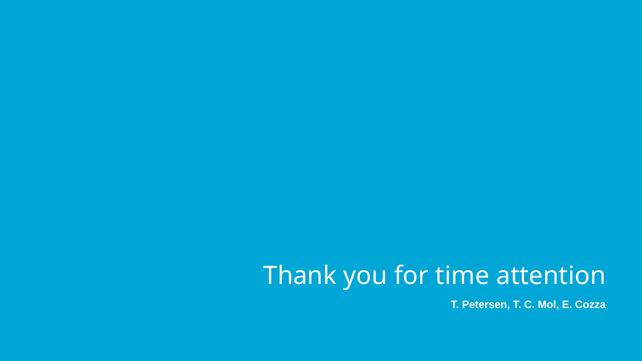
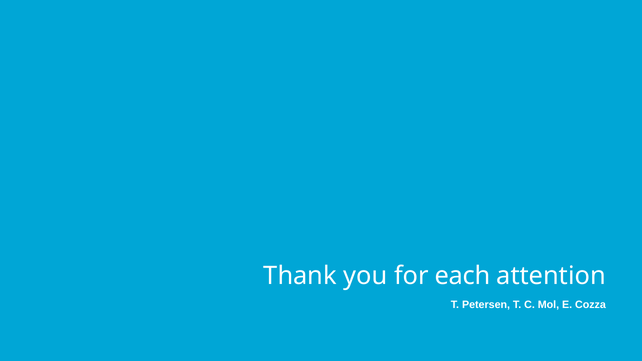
time: time -> each (463, 276)
